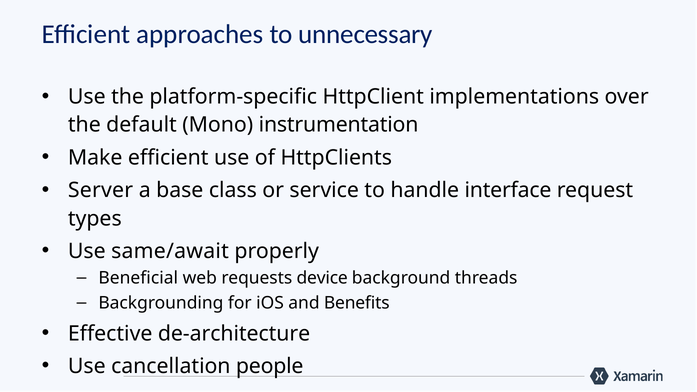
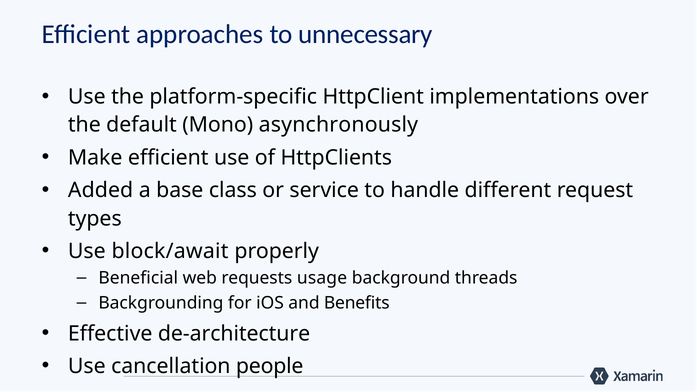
instrumentation: instrumentation -> asynchronously (338, 125)
Server: Server -> Added (101, 190)
interface: interface -> different (508, 190)
same/await: same/await -> block/await (170, 251)
device: device -> usage (322, 278)
